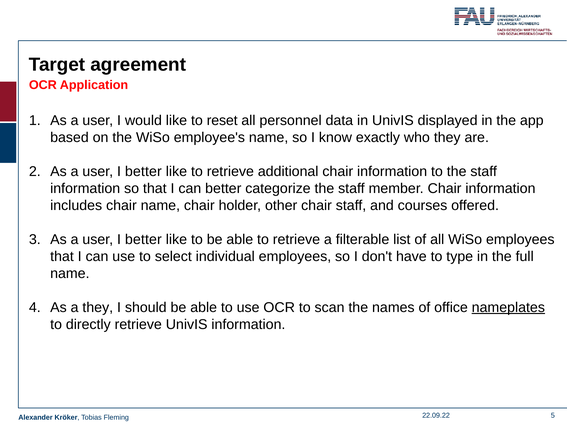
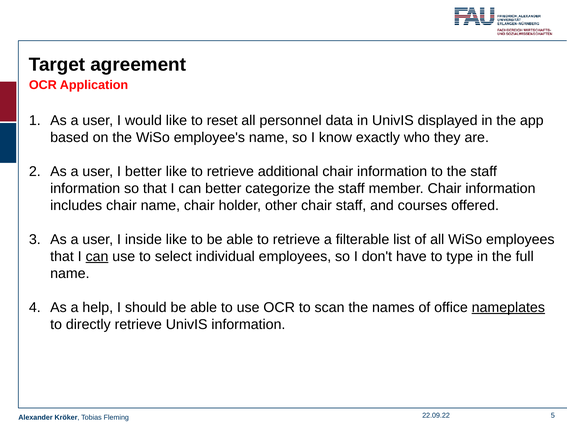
better: better -> inside (143, 240)
can underline: none -> present (97, 257)
a they: they -> help (98, 308)
